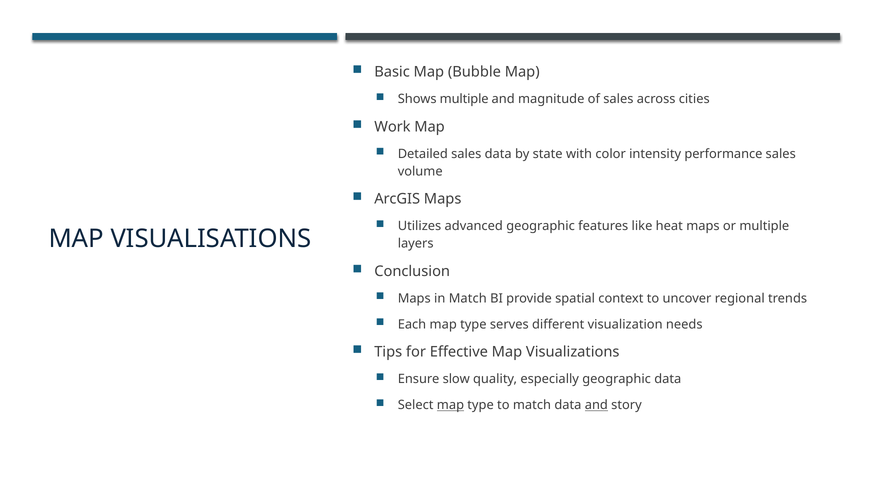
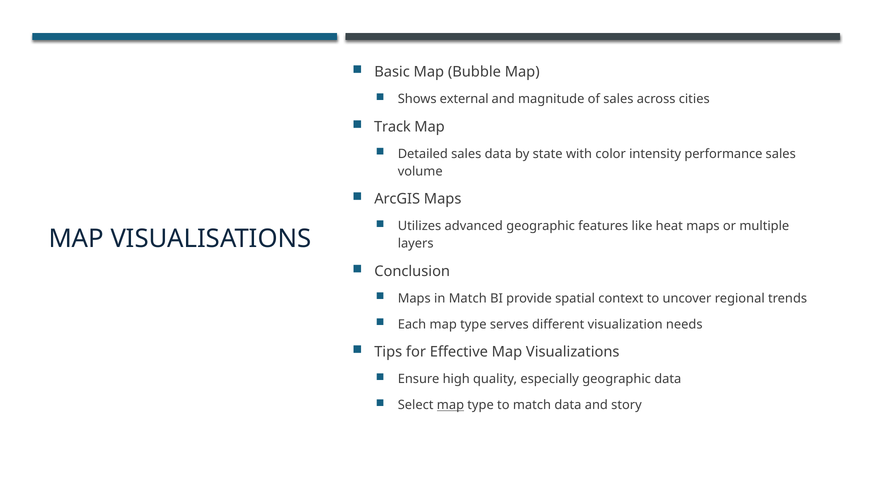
Shows multiple: multiple -> external (464, 99)
Work: Work -> Track (392, 127)
slow: slow -> high (456, 379)
and underline: present -> none (596, 405)
